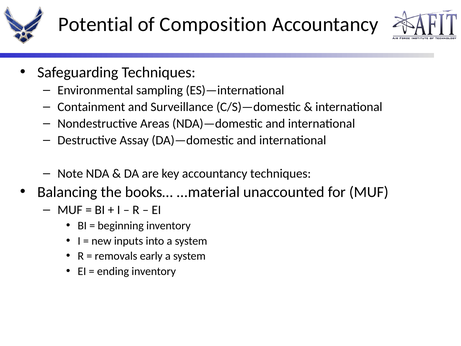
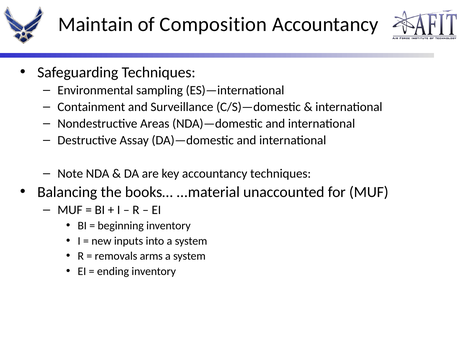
Potential: Potential -> Maintain (96, 24)
early: early -> arms (151, 256)
